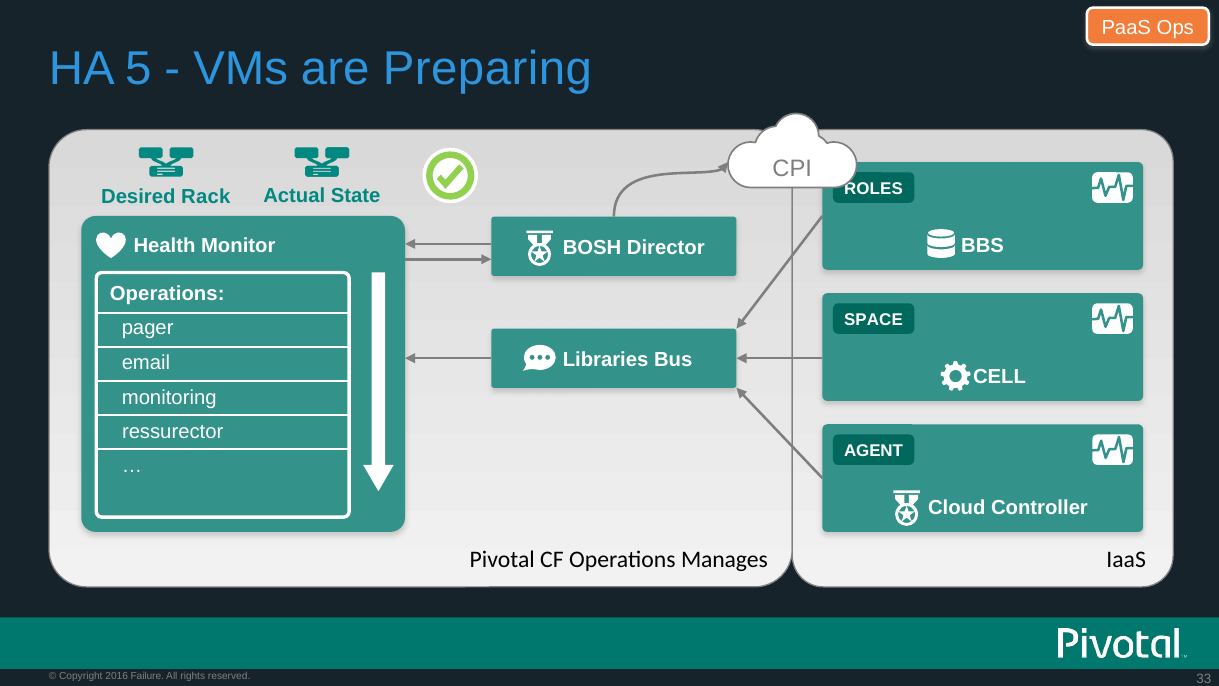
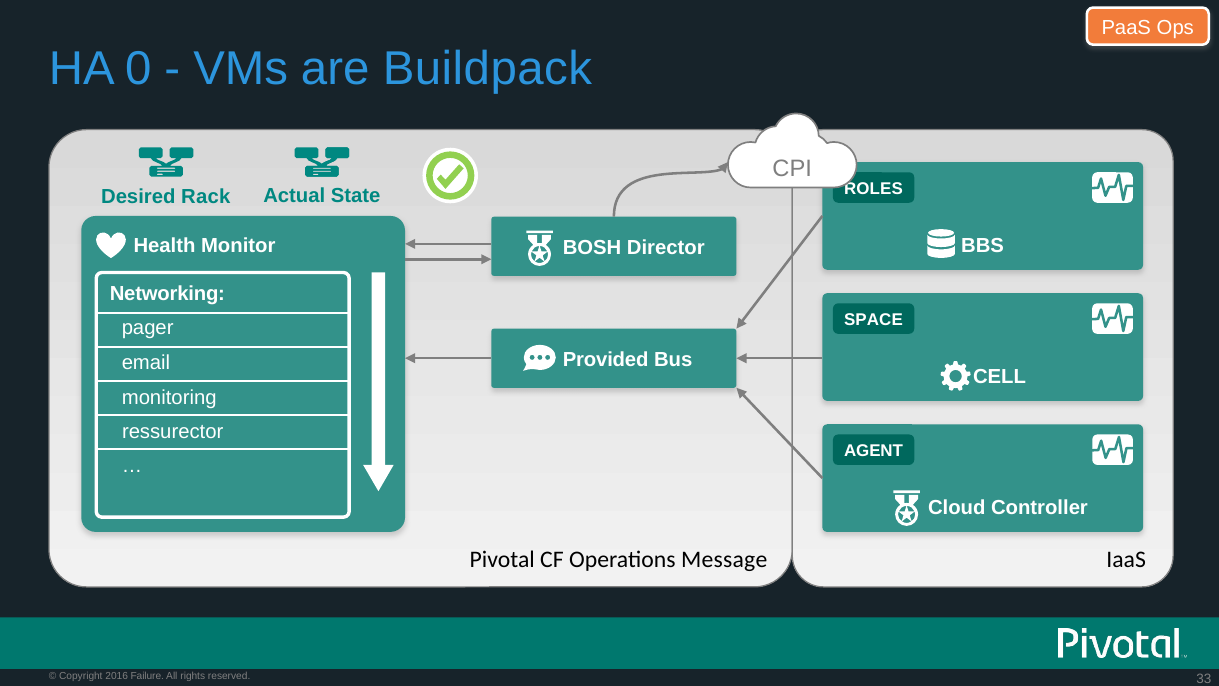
5: 5 -> 0 (138, 69)
Preparing: Preparing -> Buildpack (487, 69)
Operations: Operations -> Networking (167, 294)
Libraries: Libraries -> Provided (606, 359)
Manages: Manages -> Message (724, 559)
